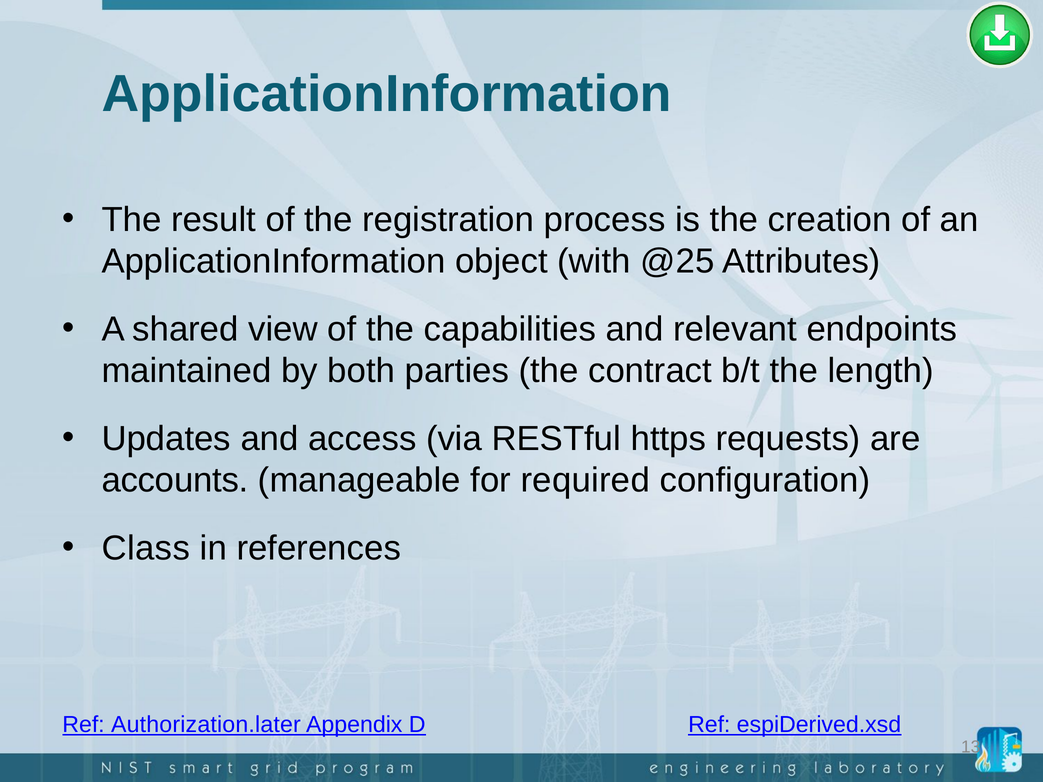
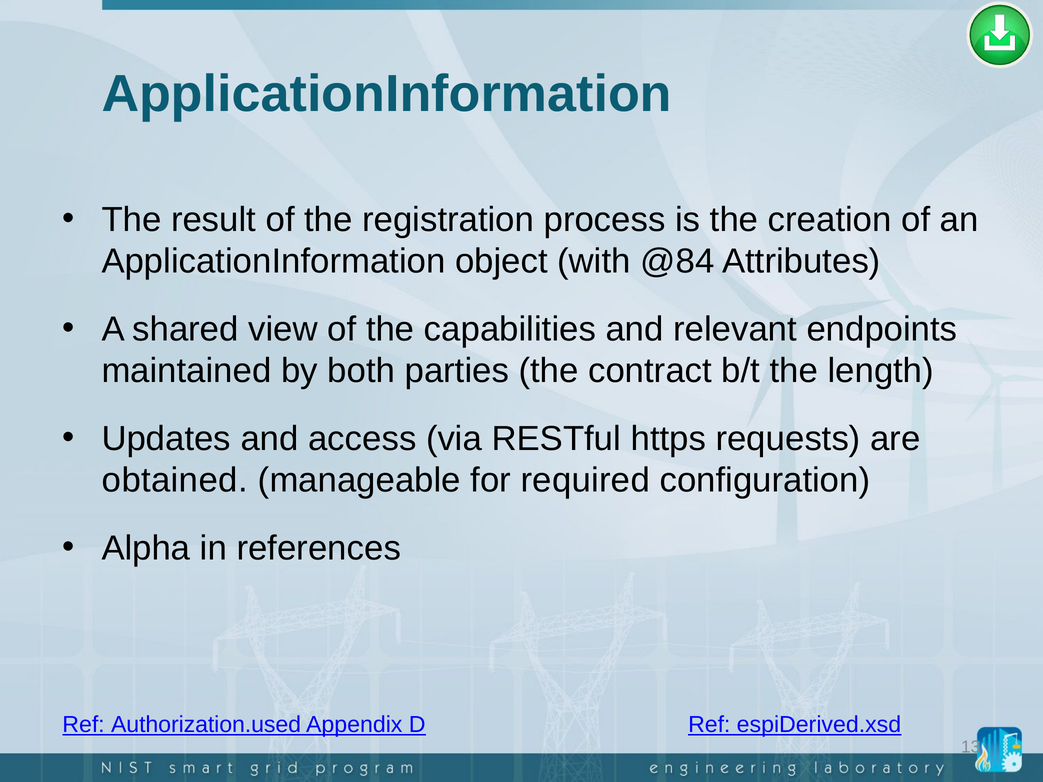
@25: @25 -> @84 (677, 261)
accounts: accounts -> obtained (175, 480)
Class: Class -> Alpha (146, 548)
Authorization.later: Authorization.later -> Authorization.used (206, 725)
